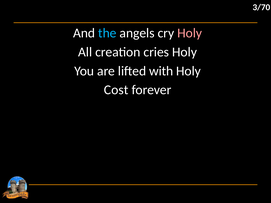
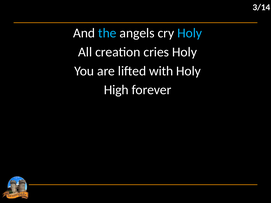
3/70: 3/70 -> 3/14 (261, 7)
Holy colour: pink -> light blue (190, 33)
Cost: Cost -> High (116, 90)
